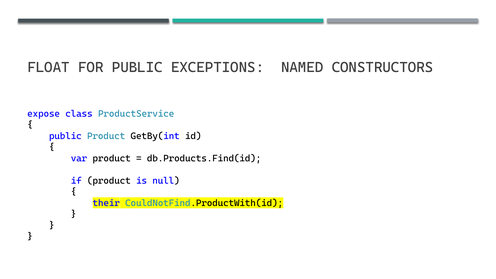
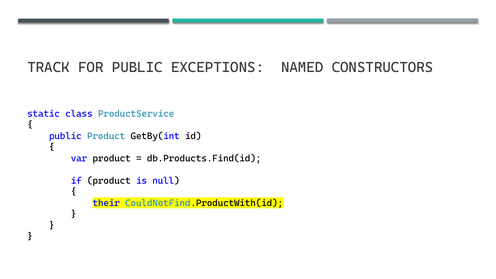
FLOAT: FLOAT -> TRACK (49, 67)
expose: expose -> static (44, 114)
